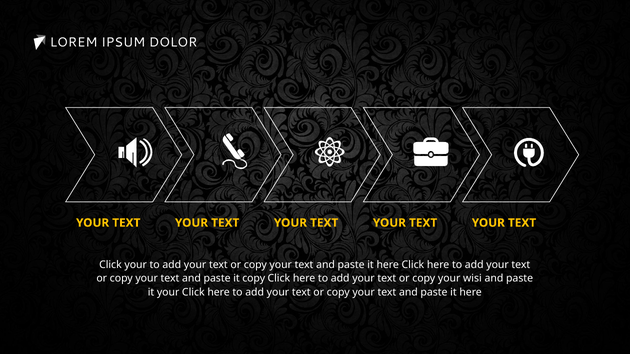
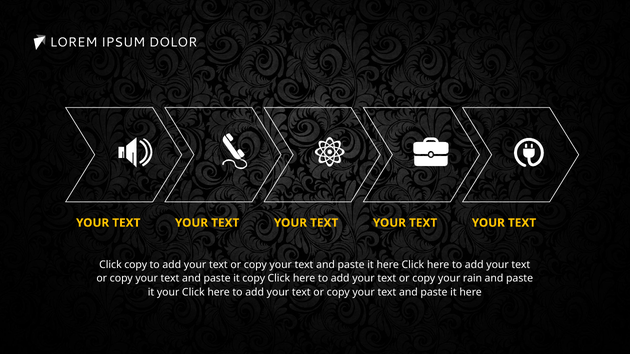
Click your: your -> copy (136, 265)
wisi: wisi -> rain (473, 279)
